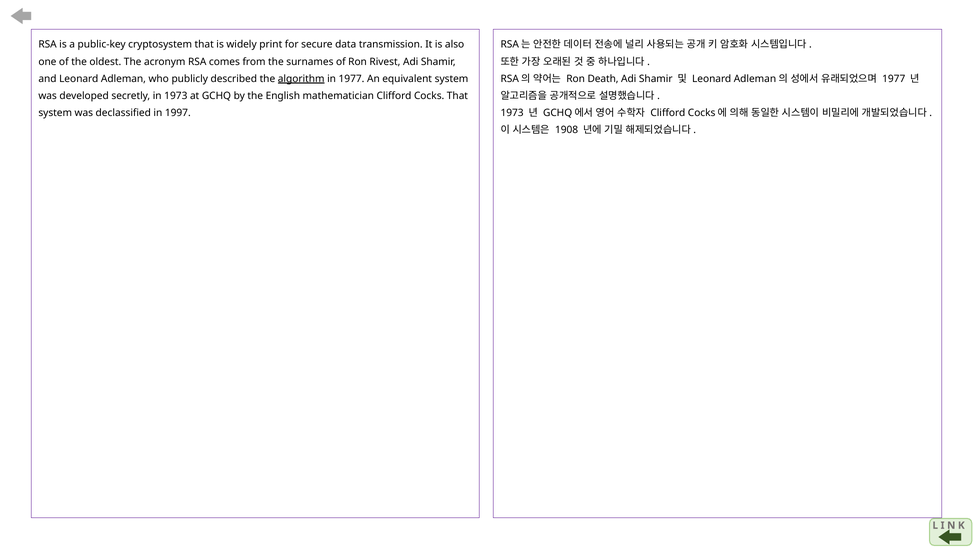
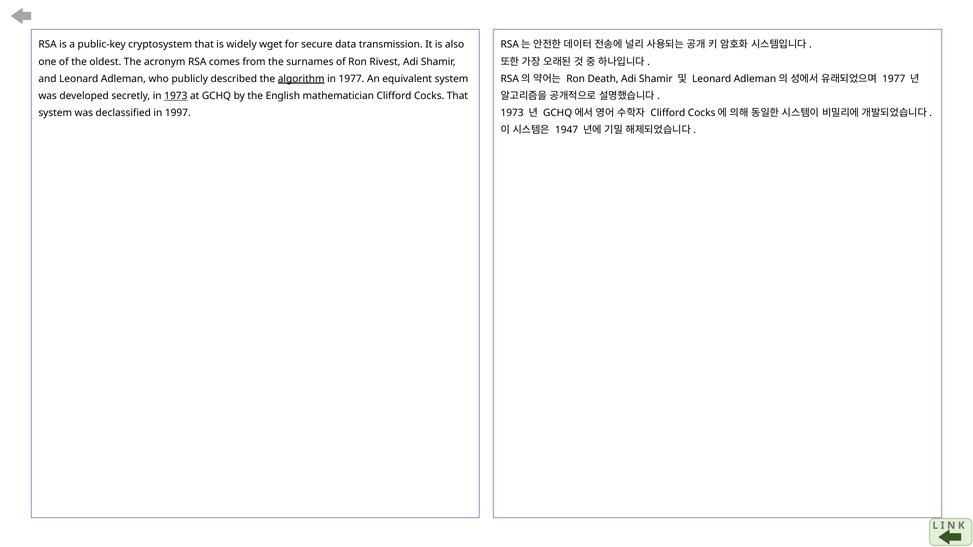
print: print -> wget (271, 45)
1973 underline: none -> present (176, 96)
1908: 1908 -> 1947 (567, 130)
